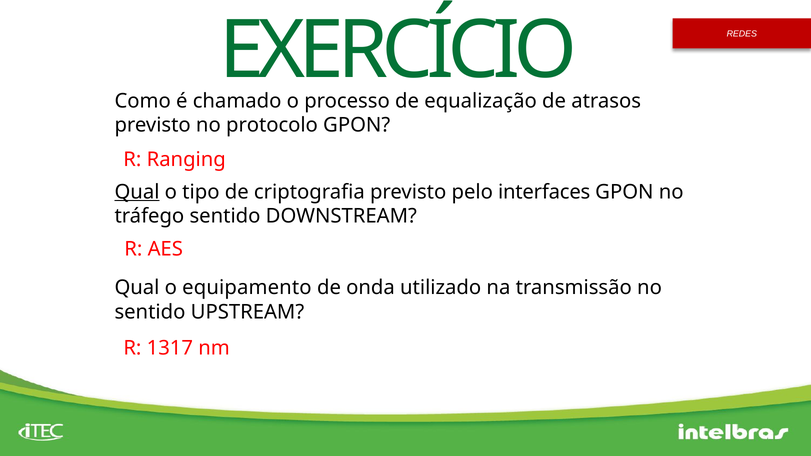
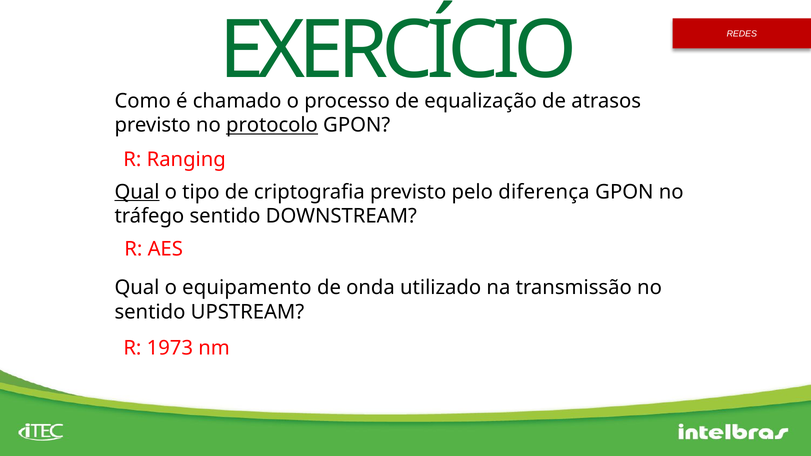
protocolo underline: none -> present (272, 125)
interfaces: interfaces -> diferença (544, 192)
1317: 1317 -> 1973 (170, 348)
